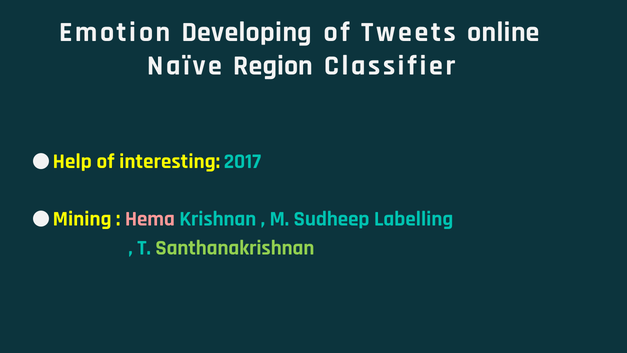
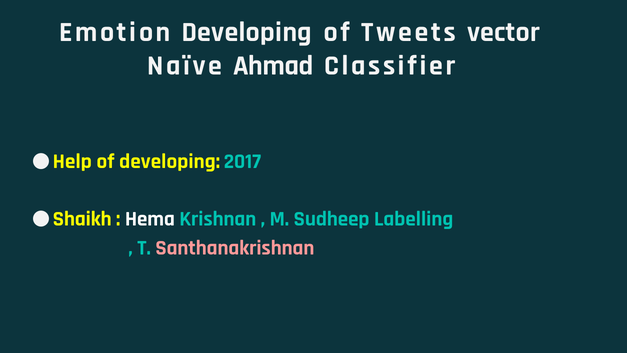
online: online -> vector (504, 32)
Region: Region -> Ahmad (273, 66)
of interesting: interesting -> developing (170, 161)
Mining: Mining -> Shaikh (82, 219)
Hema colour: pink -> white (150, 219)
Santhanakrishnan colour: light green -> pink (235, 248)
